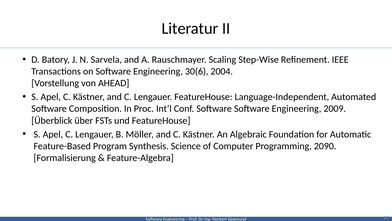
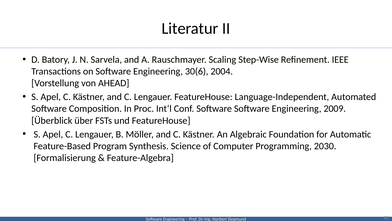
2090: 2090 -> 2030 (325, 146)
